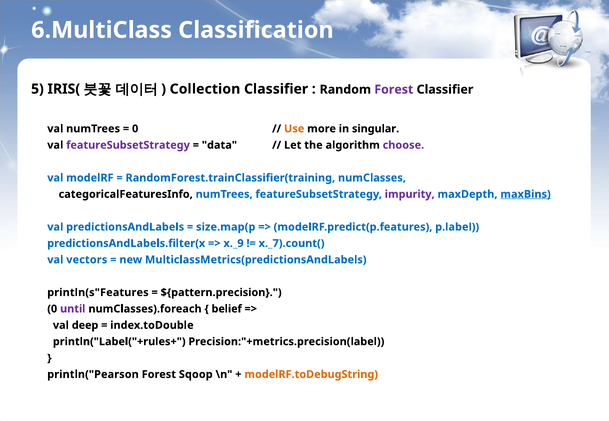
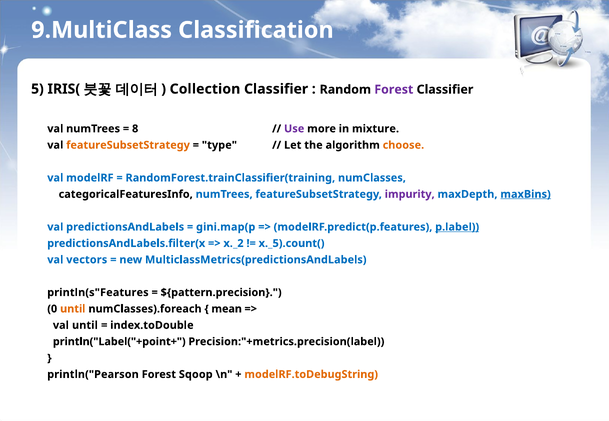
6.MultiClass: 6.MultiClass -> 9.MultiClass (102, 30)
0: 0 -> 8 (135, 129)
Use colour: orange -> purple (294, 129)
singular: singular -> mixture (376, 129)
featureSubsetStrategy colour: purple -> orange (128, 145)
data: data -> type (219, 145)
choose colour: purple -> orange (403, 145)
size.map(p: size.map(p -> gini.map(p (226, 227)
p.label underline: none -> present (457, 227)
x._9: x._9 -> x._2 (234, 244)
x._7).count(: x._7).count( -> x._5).count( (292, 244)
until colour: purple -> orange (73, 309)
belief: belief -> mean (227, 309)
val deep: deep -> until (85, 326)
println("Label("+rules+: println("Label("+rules+ -> println("Label("+point+ (119, 342)
